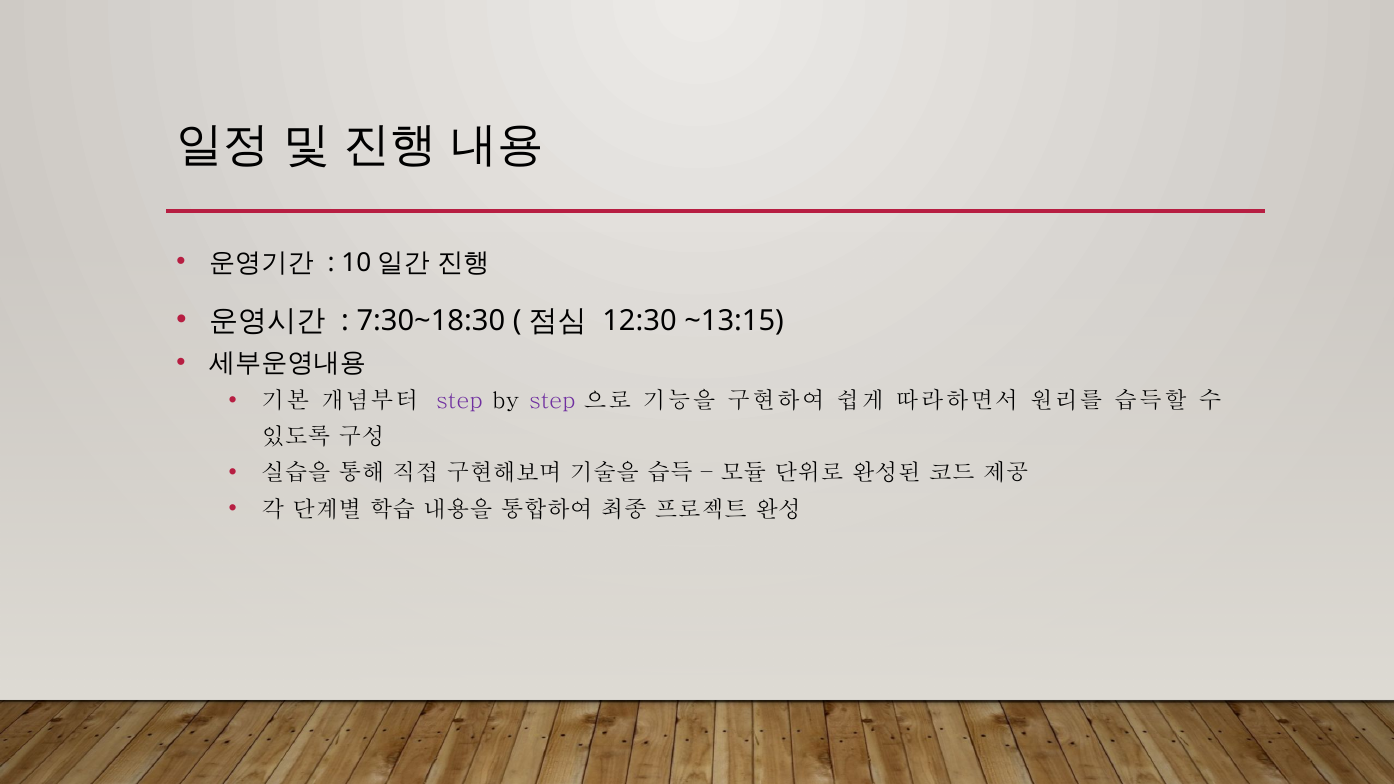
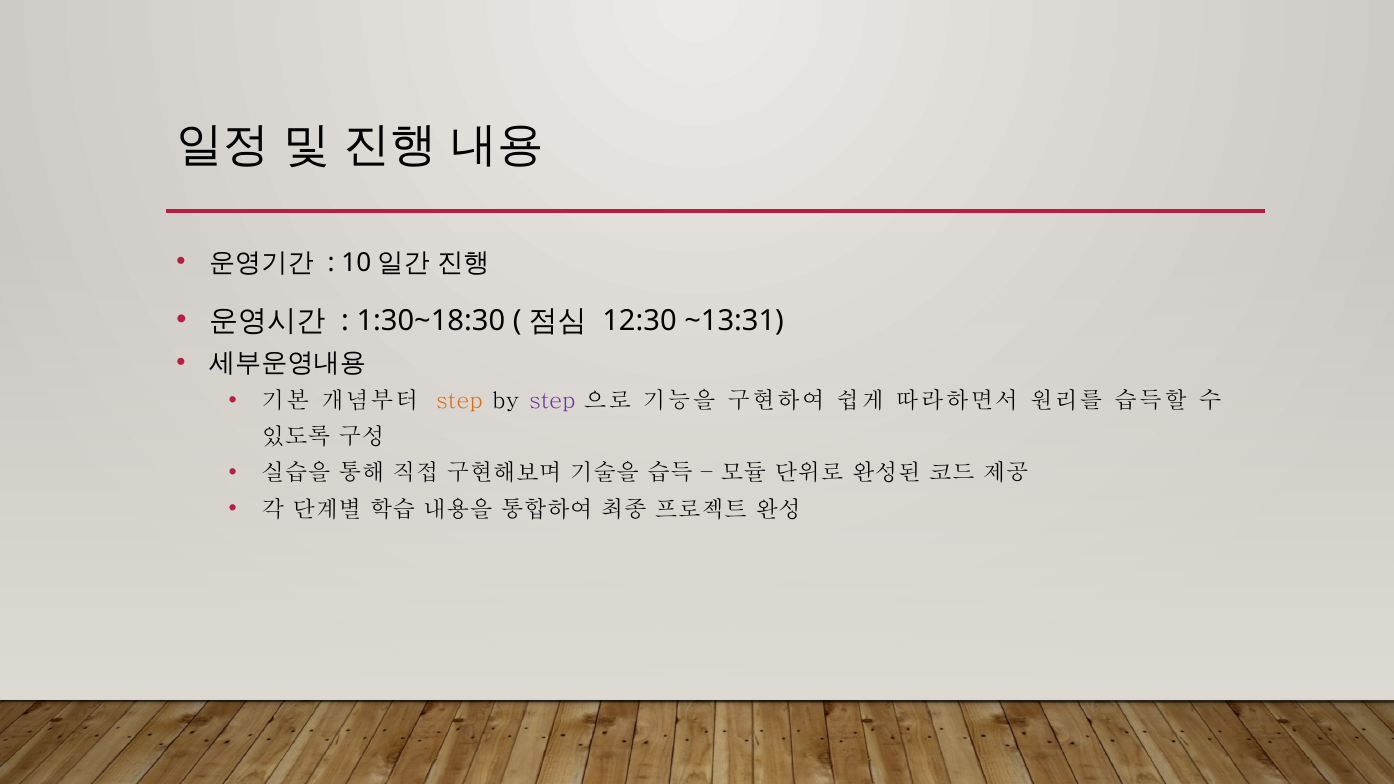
7:30~18:30: 7:30~18:30 -> 1:30~18:30 (431, 321)
~13:15: ~13:15 -> ~13:31 (734, 321)
step colour: purple -> orange (459, 401)
